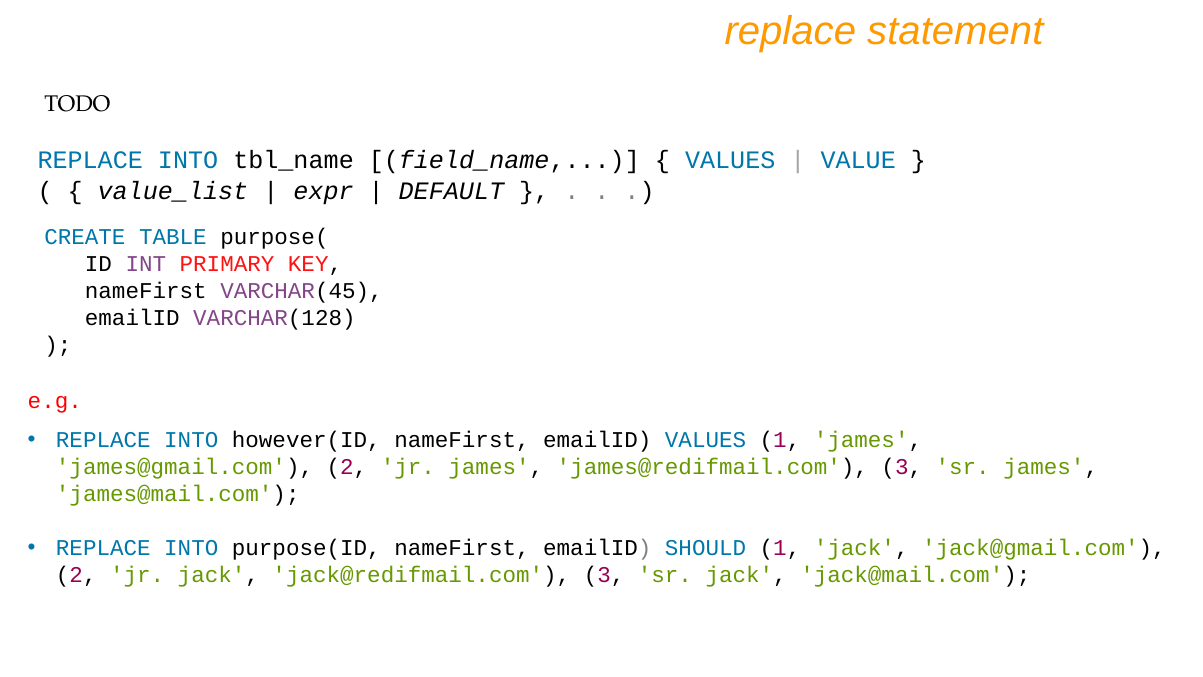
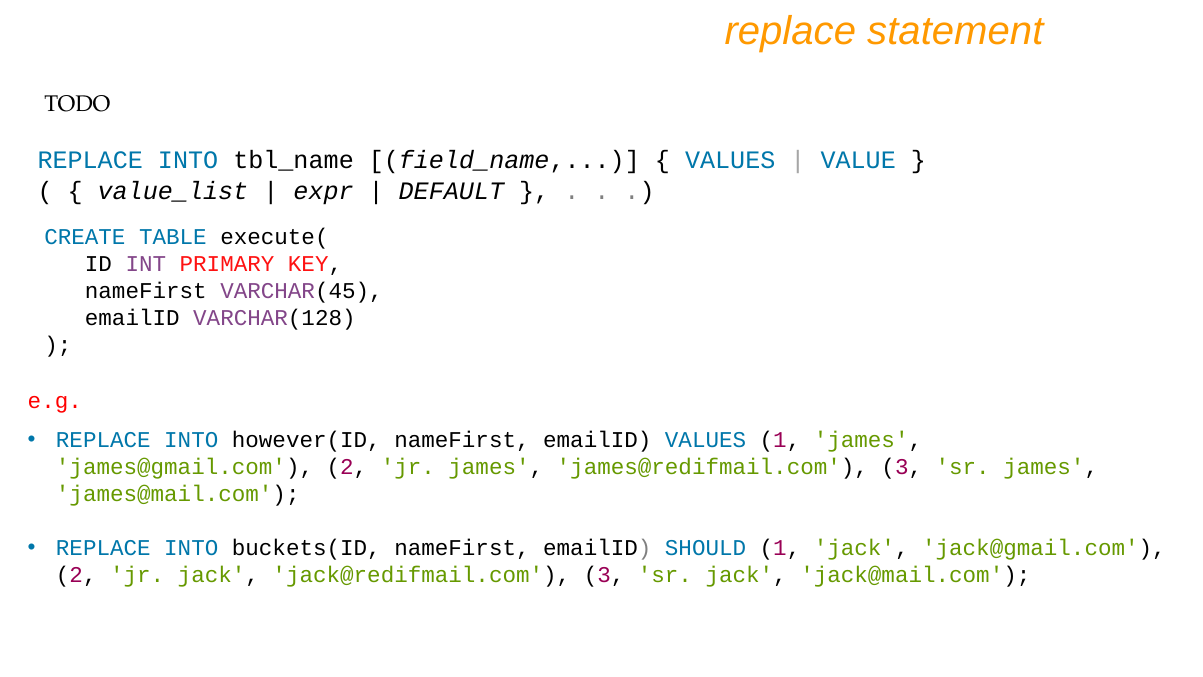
purpose(: purpose( -> execute( (274, 237)
purpose(ID: purpose(ID -> buckets(ID (306, 548)
